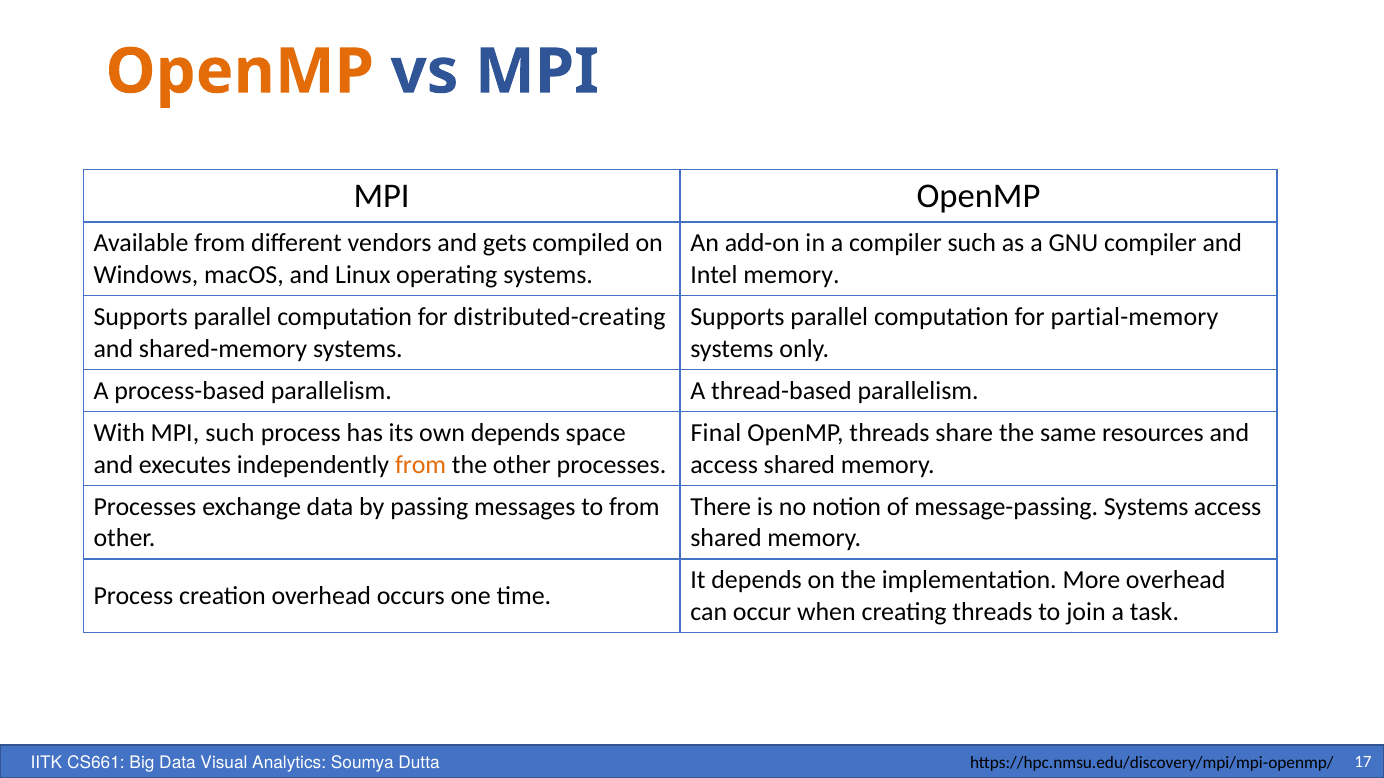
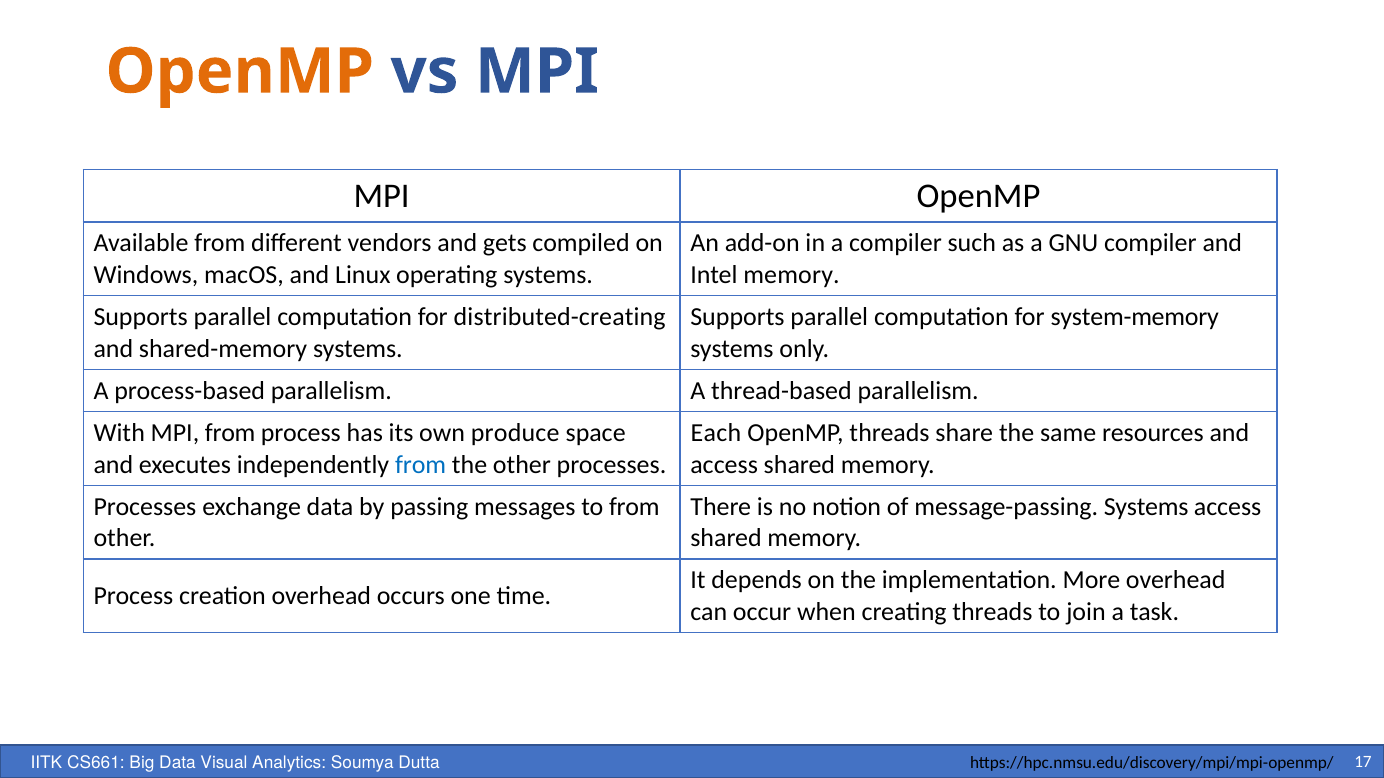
partial-memory: partial-memory -> system-memory (1135, 317)
MPI such: such -> from (230, 433)
own depends: depends -> produce (515, 433)
Final: Final -> Each (716, 433)
from colour: orange -> blue (421, 465)
